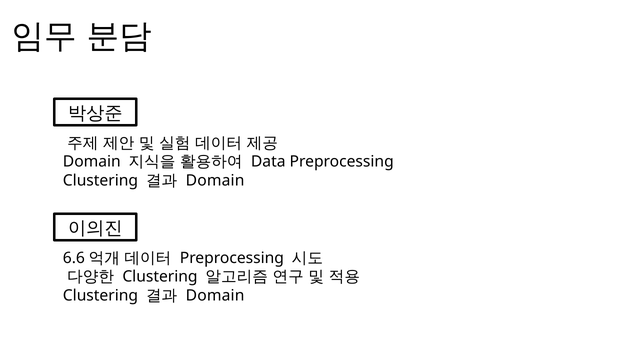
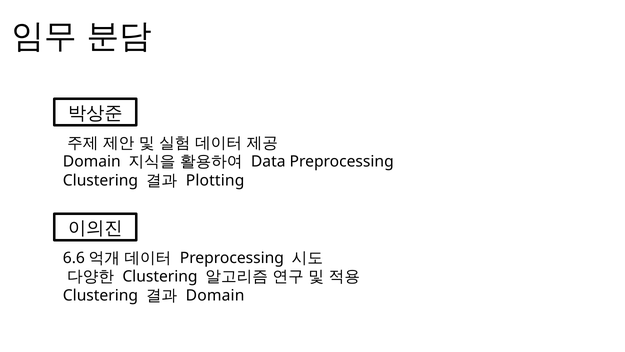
Domain: Domain -> Plotting (215, 180)
